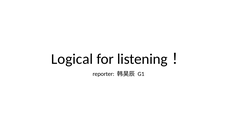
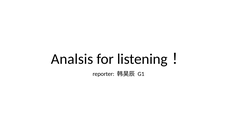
Logical: Logical -> Analsis (72, 59)
